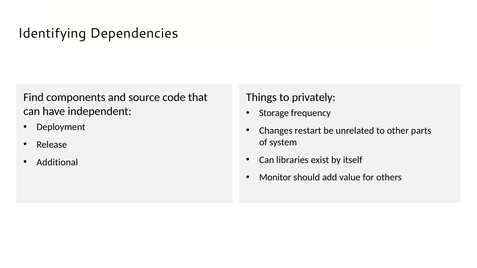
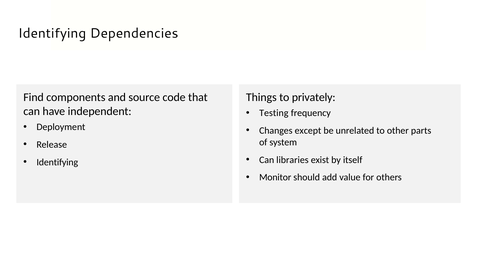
Storage: Storage -> Testing (274, 113)
restart: restart -> except (308, 131)
Additional: Additional -> Identifying (57, 162)
